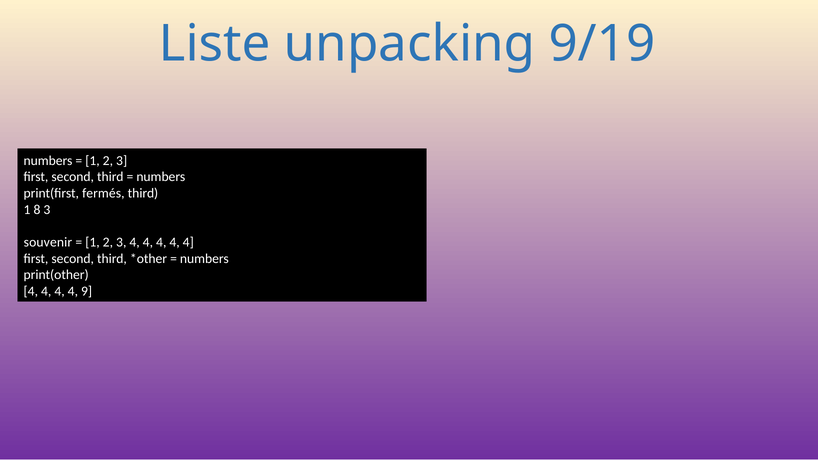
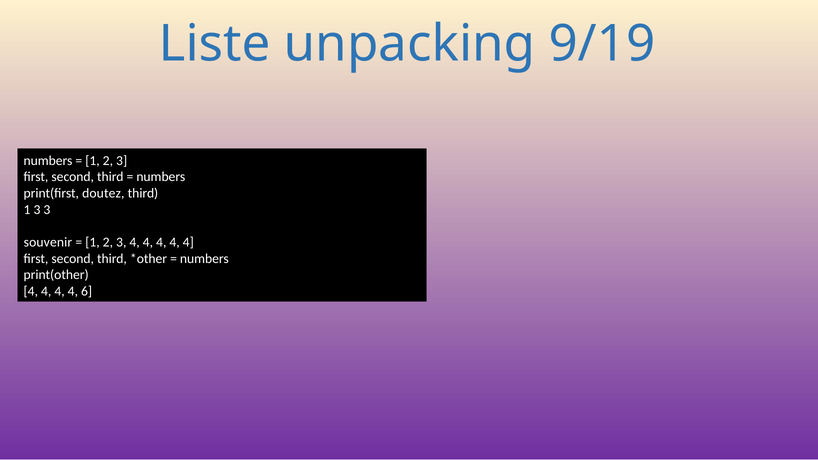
fermés: fermés -> doutez (103, 193)
1 8: 8 -> 3 (37, 210)
9: 9 -> 6 (87, 291)
